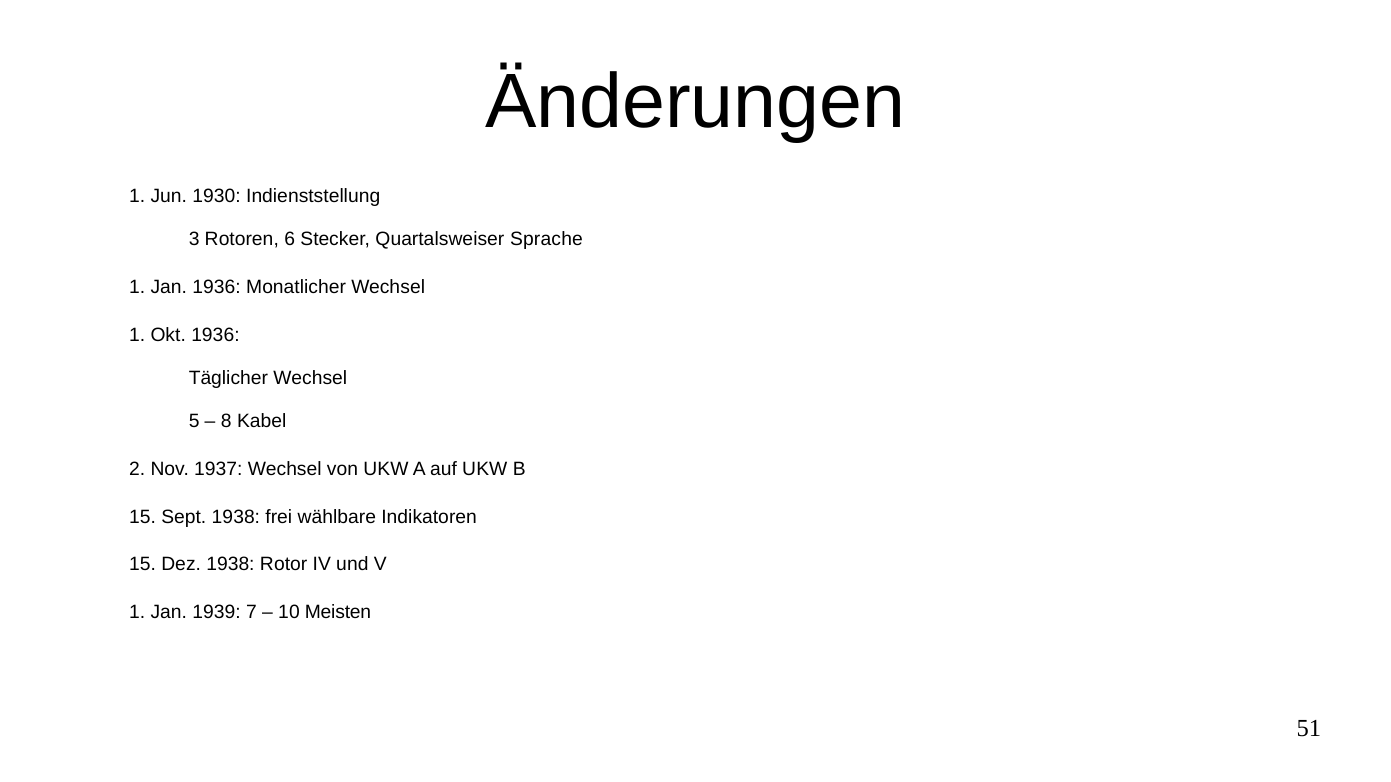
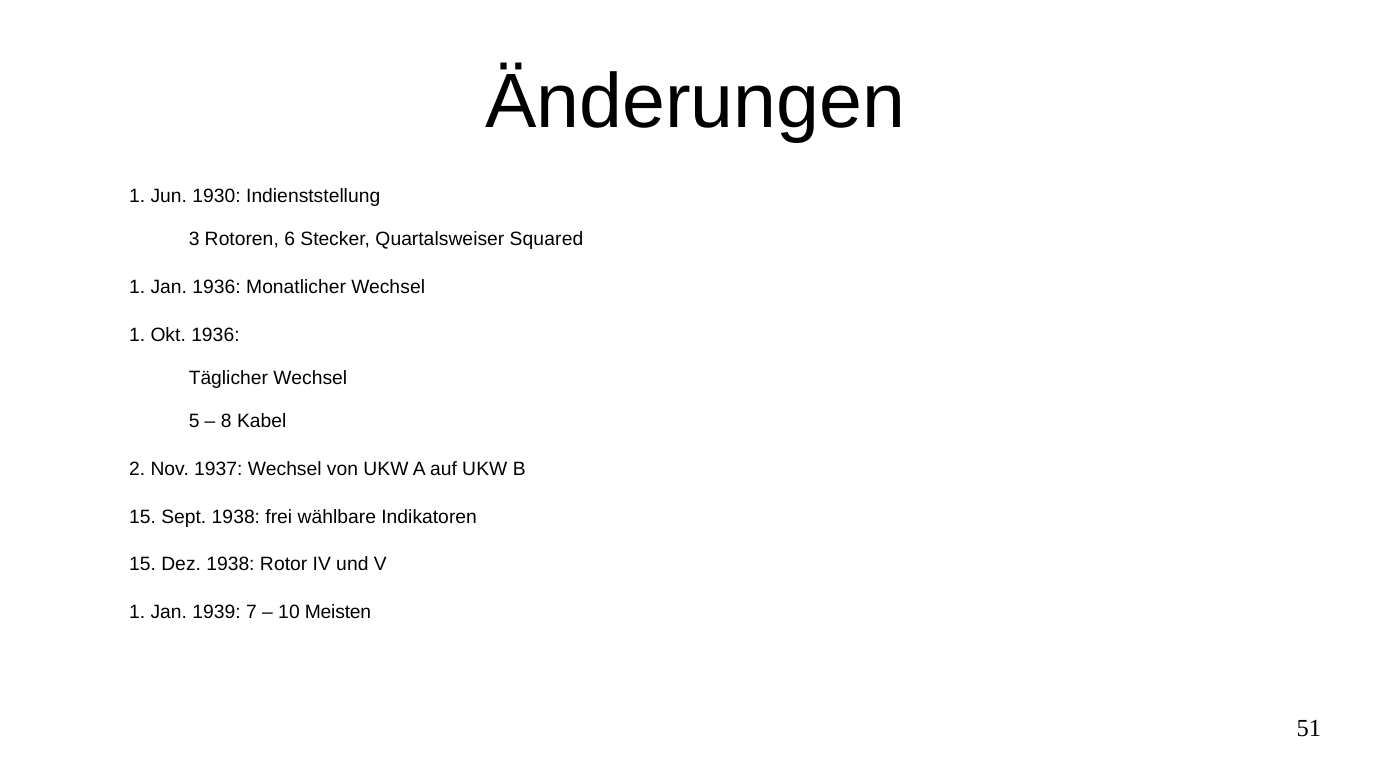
Sprache: Sprache -> Squared (547, 239)
